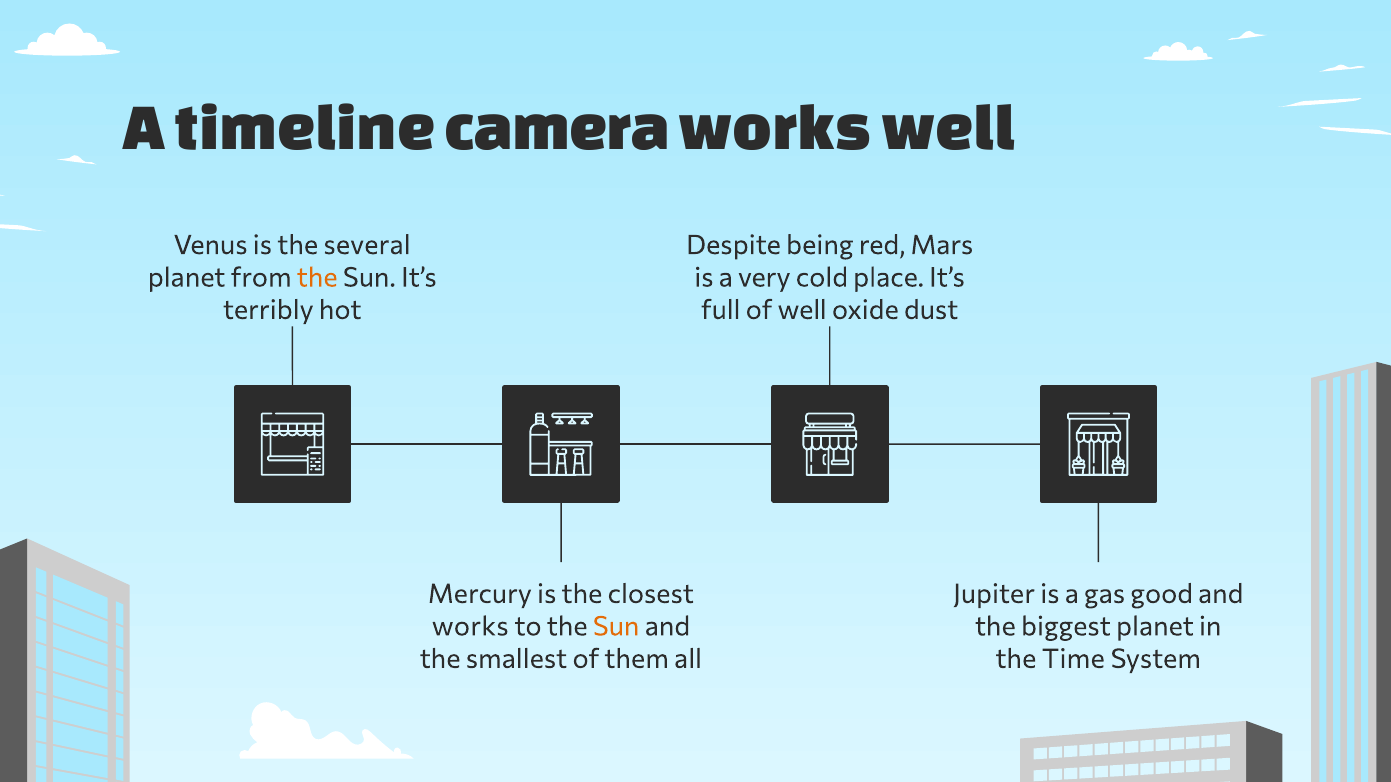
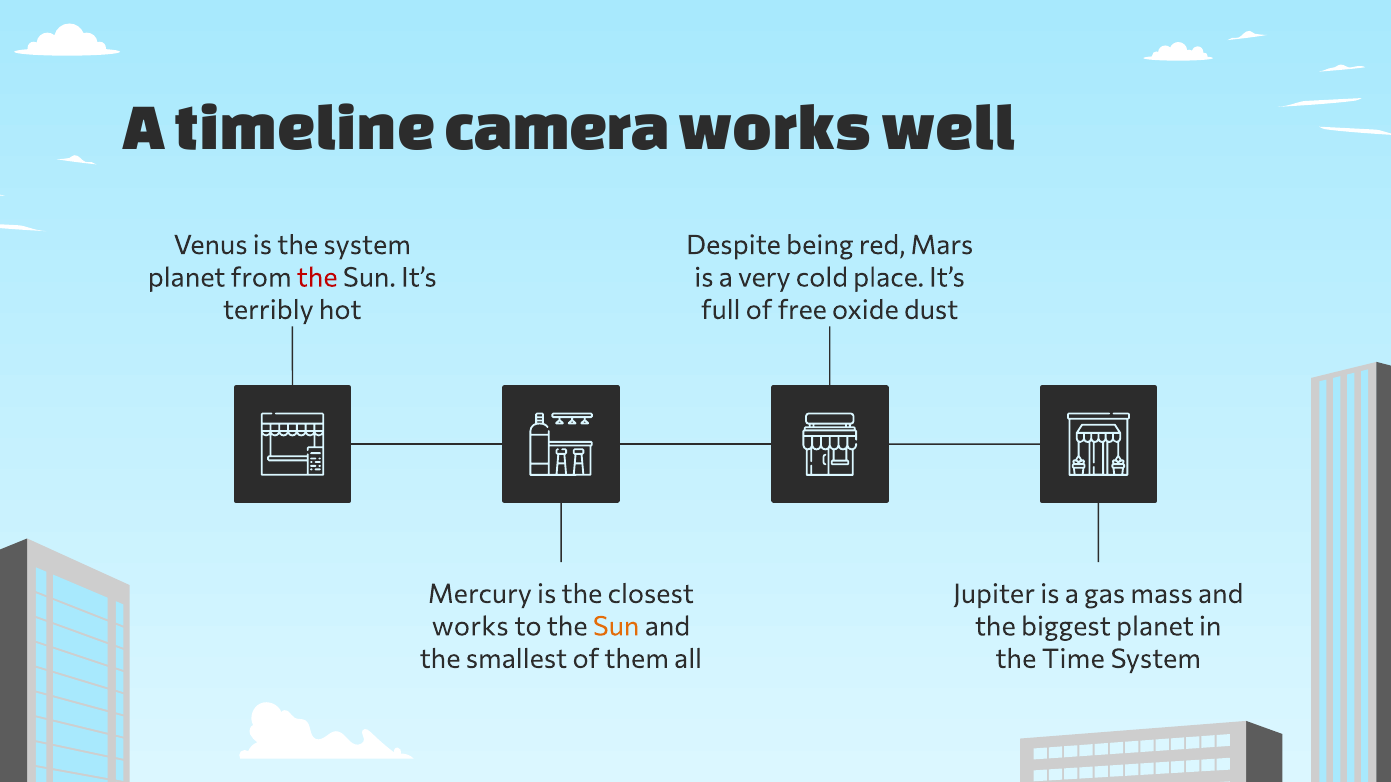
the several: several -> system (367, 245)
the colour: orange -> red (317, 278)
of well: well -> free (802, 310)
good: good -> mass (1162, 594)
